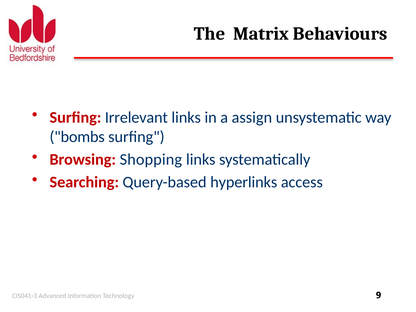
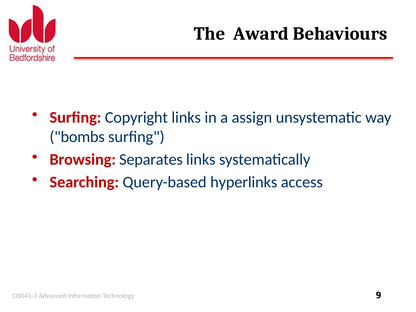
Matrix: Matrix -> Award (261, 34)
Irrelevant: Irrelevant -> Copyright (136, 118)
Shopping: Shopping -> Separates (151, 160)
